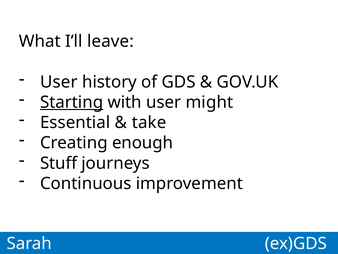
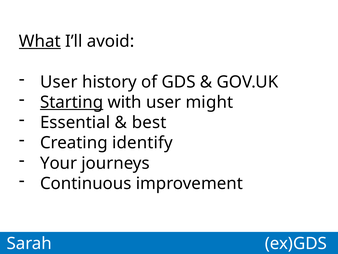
What underline: none -> present (40, 41)
leave: leave -> avoid (111, 41)
take: take -> best (149, 122)
enough: enough -> identify (142, 143)
Stuff: Stuff -> Your (59, 163)
